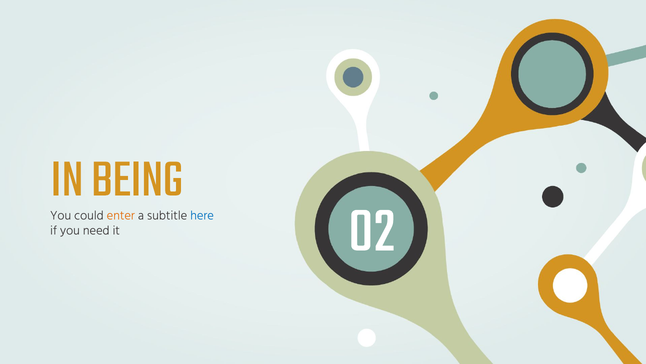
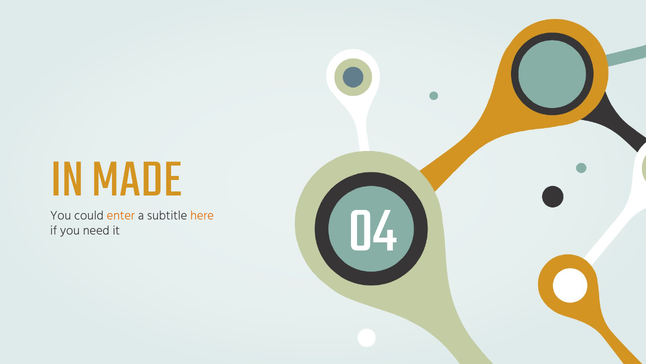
BEING: BEING -> MADE (137, 177)
here colour: blue -> orange (202, 215)
02: 02 -> 04 (372, 229)
